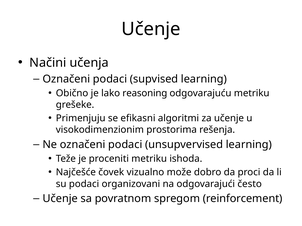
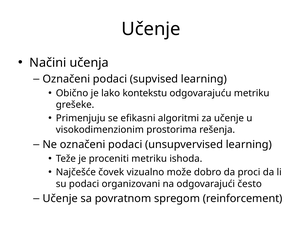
reasoning: reasoning -> kontekstu (145, 93)
